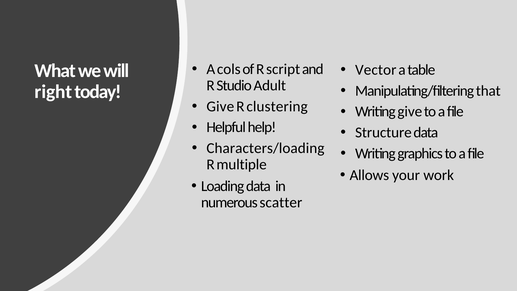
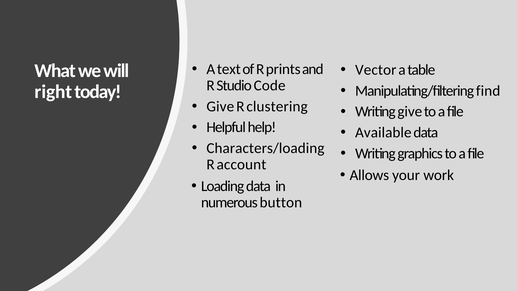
cols: cols -> text (229, 69)
script: script -> prints (283, 69)
Adult: Adult -> Code (270, 85)
that: that -> find (488, 91)
Structure: Structure -> Available (383, 132)
multiple: multiple -> account (241, 164)
scatter: scatter -> button (281, 202)
